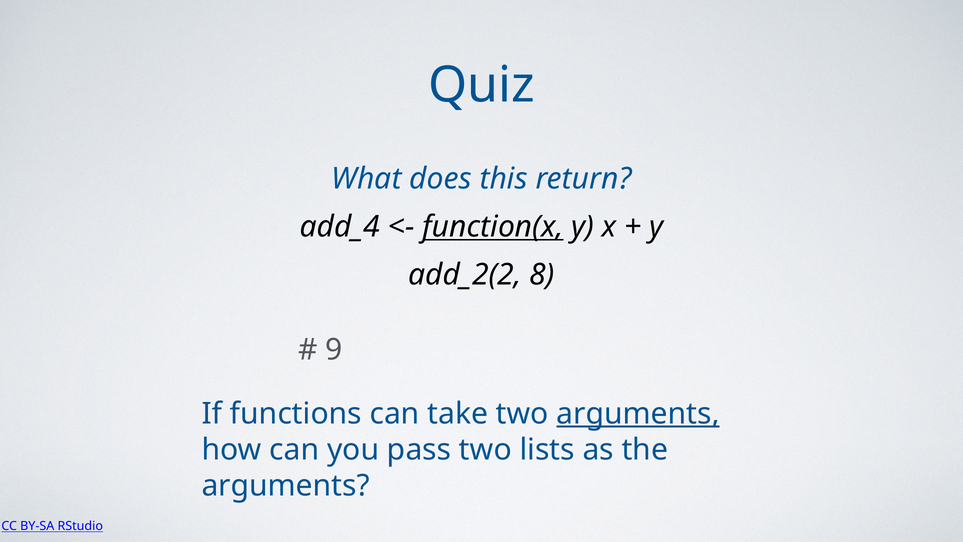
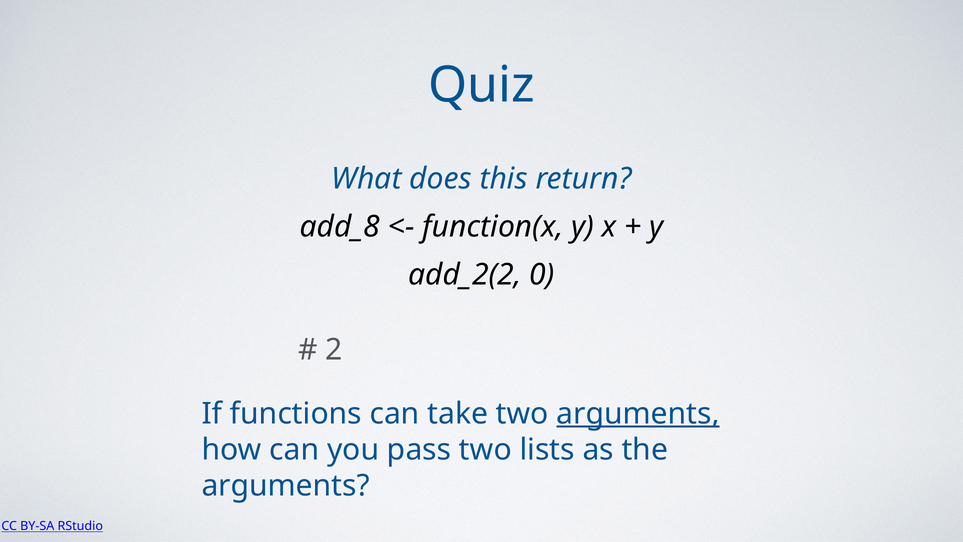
add_4: add_4 -> add_8 (340, 227)
function(x underline: present -> none (493, 227)
8: 8 -> 0 (542, 275)
9: 9 -> 2 (334, 349)
